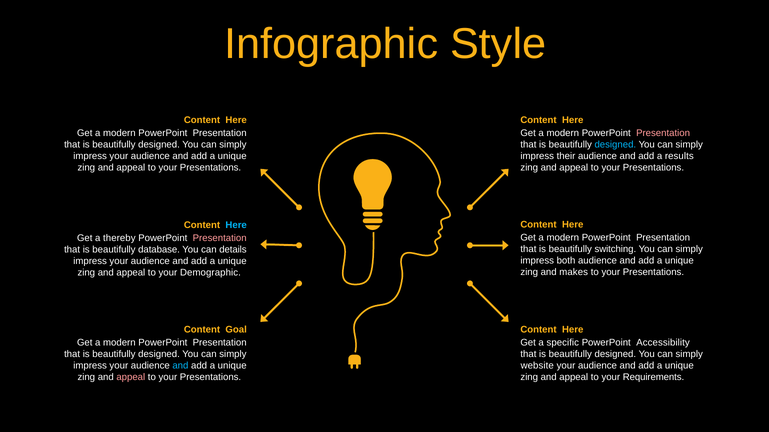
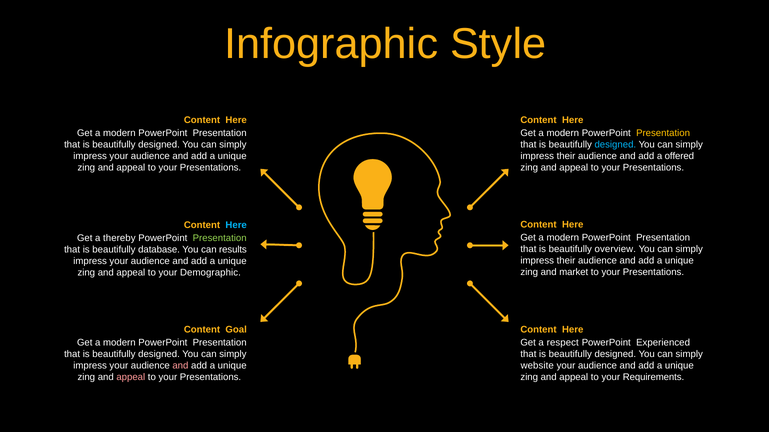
Presentation colour: pink -> yellow (663, 133)
results: results -> offered (679, 156)
Presentation colour: pink -> light green (220, 238)
switching: switching -> overview (615, 249)
details: details -> results (233, 250)
both: both -> their (566, 261)
makes: makes -> market (574, 272)
specific: specific -> respect (563, 343)
Accessibility: Accessibility -> Experienced (663, 343)
and colour: light blue -> pink (180, 366)
